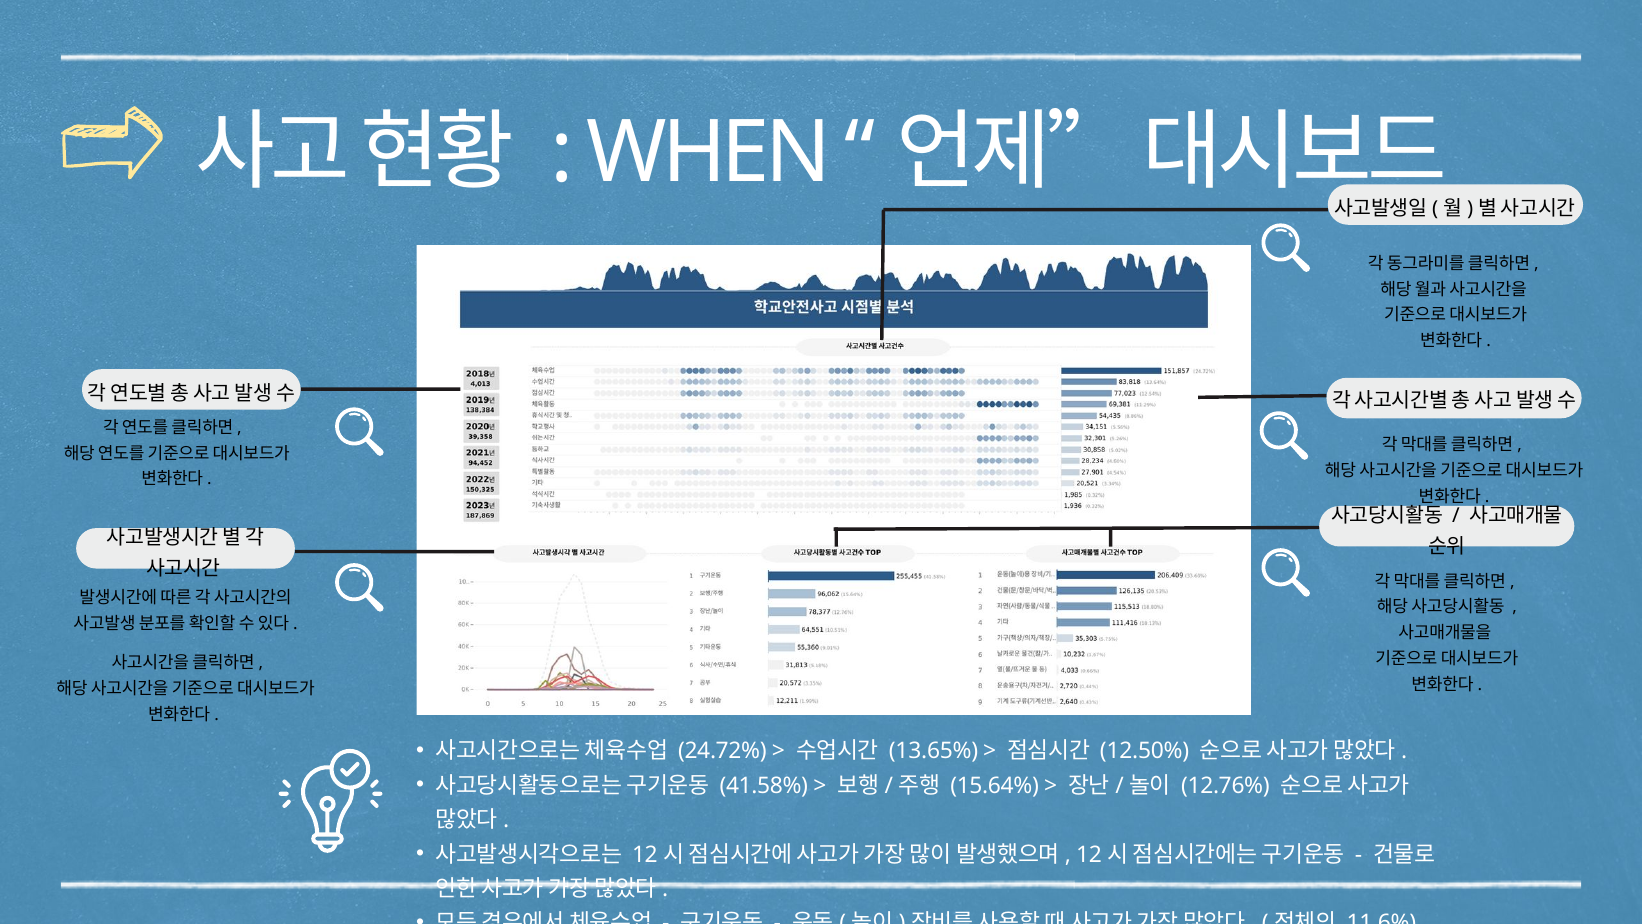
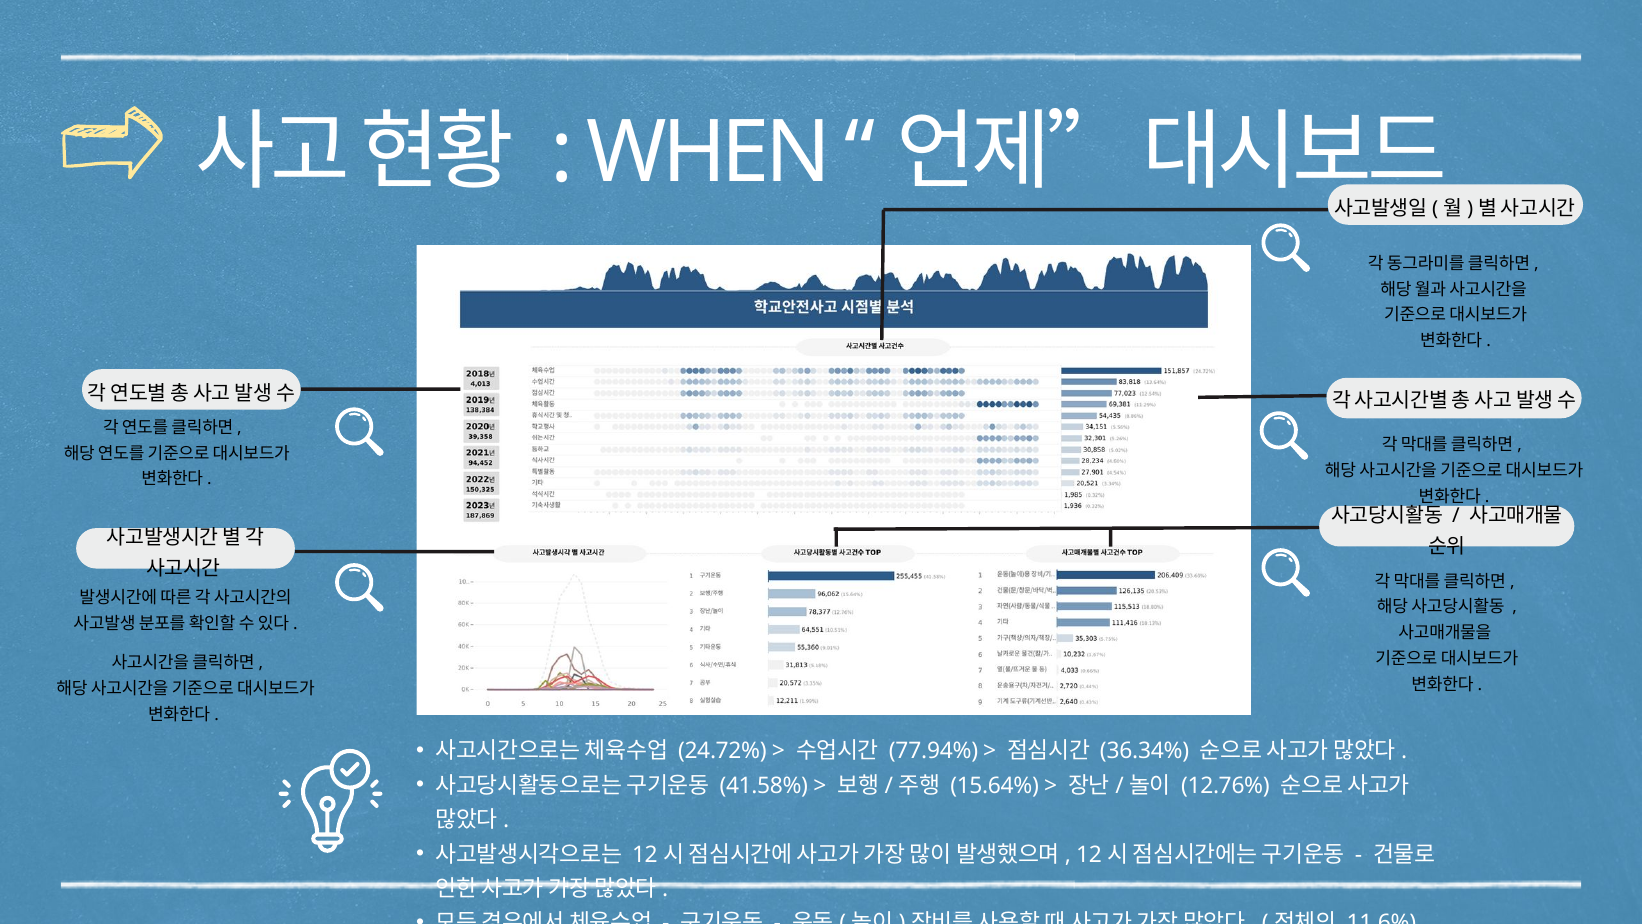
13.65%: 13.65% -> 77.94% (934, 751)
12.50%: 12.50% -> 36.34% (1145, 751)
